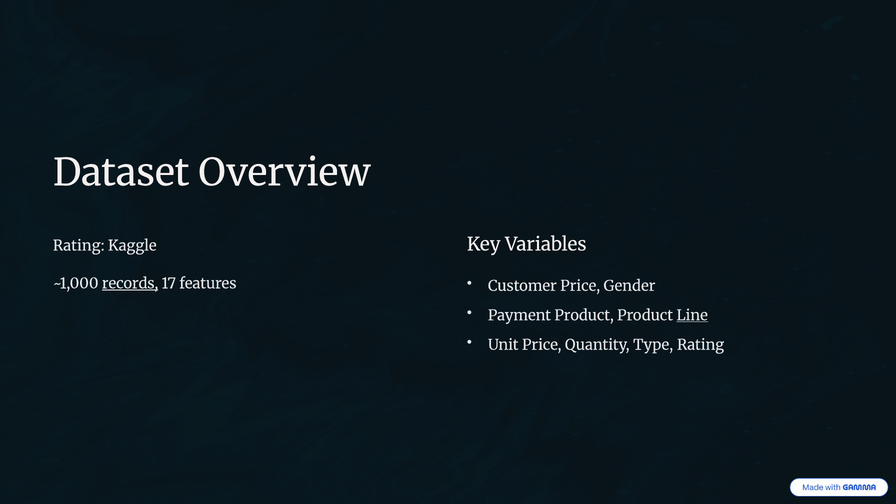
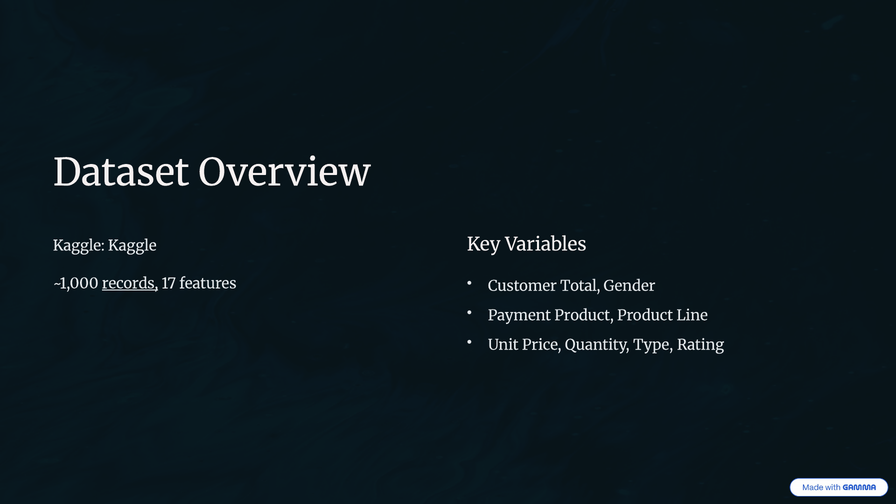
Rating: Rating -> Kaggle (79, 246)
Customer Price: Price -> Total (580, 286)
Line underline: present -> none (692, 315)
